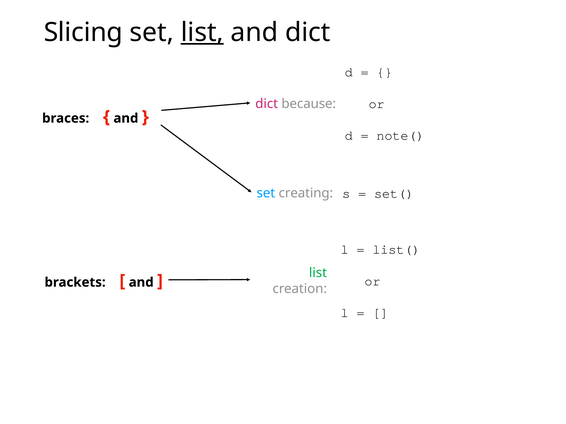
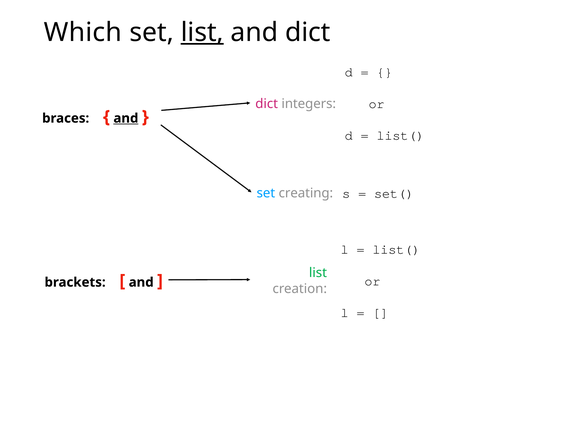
Slicing: Slicing -> Which (83, 33)
because: because -> integers (309, 104)
and underline: none -> present (126, 118)
note(: note( -> list( (400, 136)
